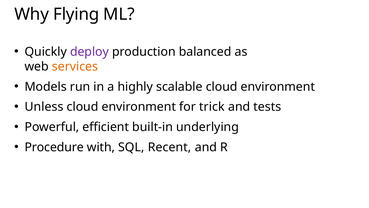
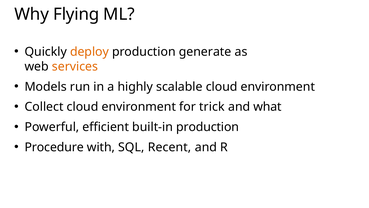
deploy colour: purple -> orange (89, 52)
balanced: balanced -> generate (205, 52)
Unless: Unless -> Collect (44, 107)
tests: tests -> what (267, 107)
built-in underlying: underlying -> production (208, 127)
